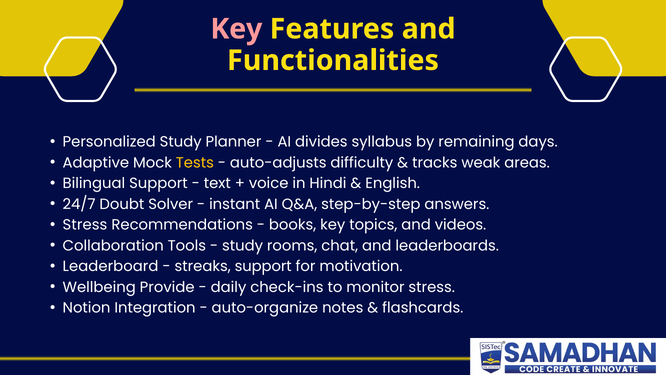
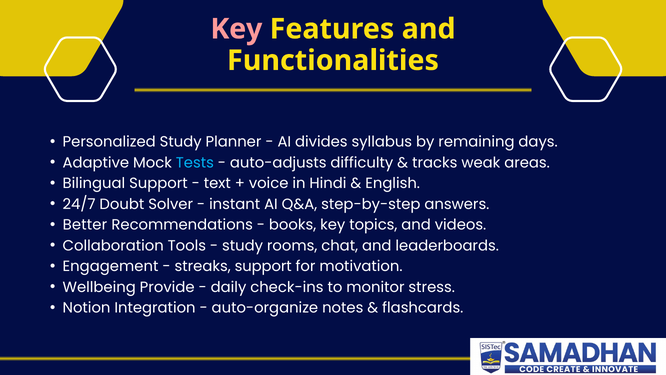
Tests colour: yellow -> light blue (195, 163)
Stress: Stress -> Better (85, 225)
Leaderboard: Leaderboard -> Engagement (111, 266)
